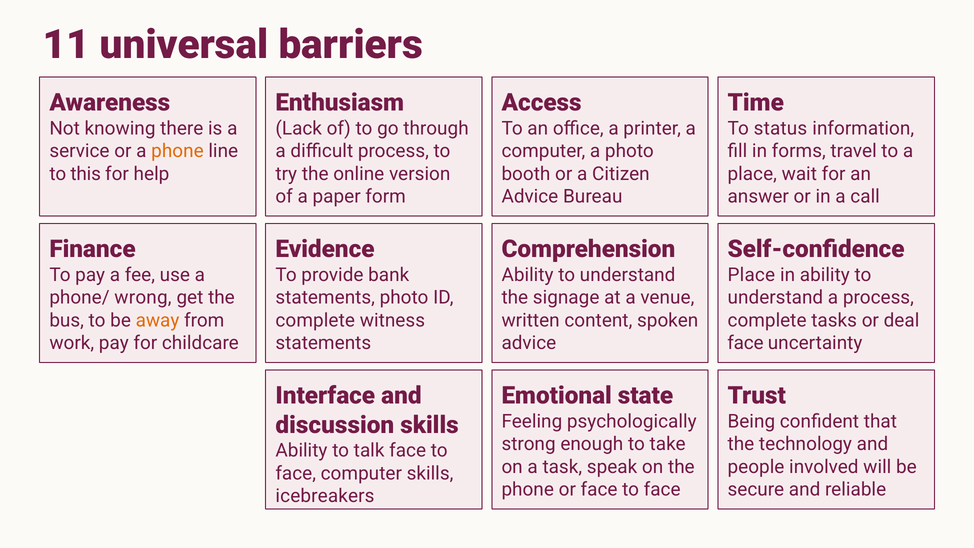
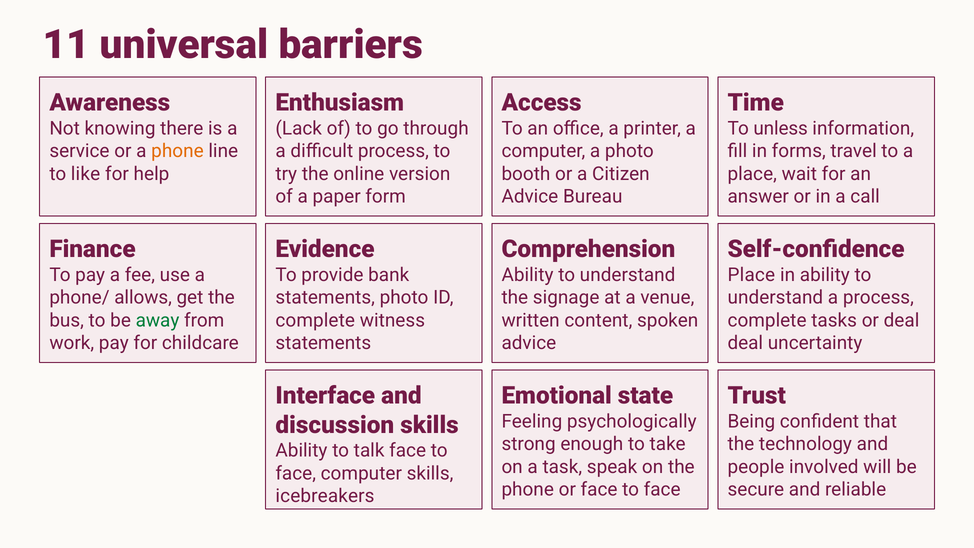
status: status -> unless (781, 128)
this: this -> like (86, 174)
wrong: wrong -> allows (143, 298)
away colour: orange -> green (157, 320)
face: face -> deal (745, 343)
